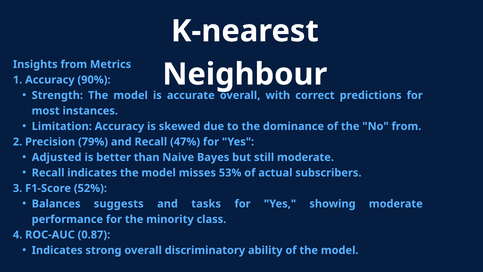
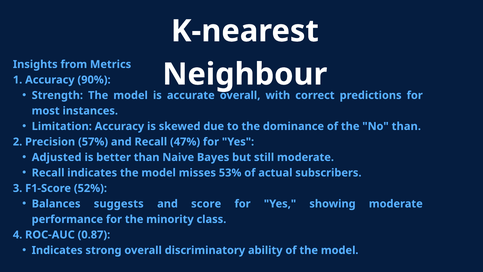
No from: from -> than (406, 126)
79%: 79% -> 57% (93, 142)
tasks: tasks -> score (206, 204)
